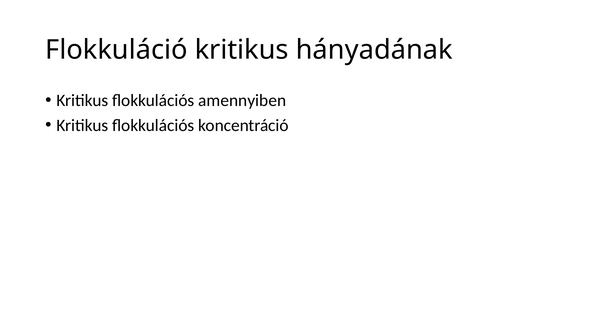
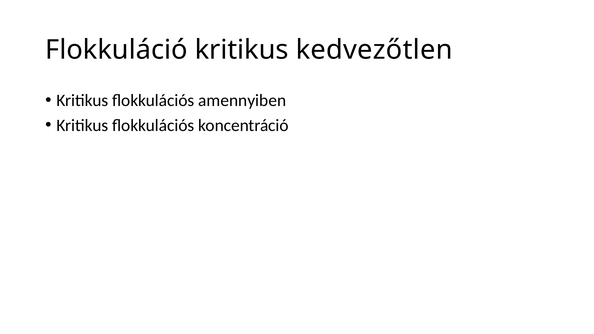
hányadának: hányadának -> kedvezőtlen (374, 50)
